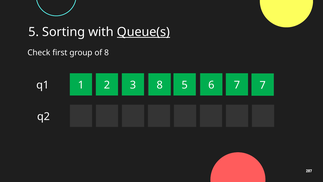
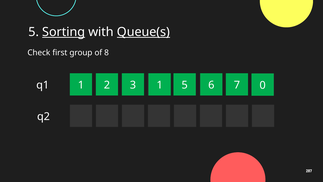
Sorting underline: none -> present (64, 32)
1 8: 8 -> 1 (160, 85)
5 7: 7 -> 0 (263, 85)
